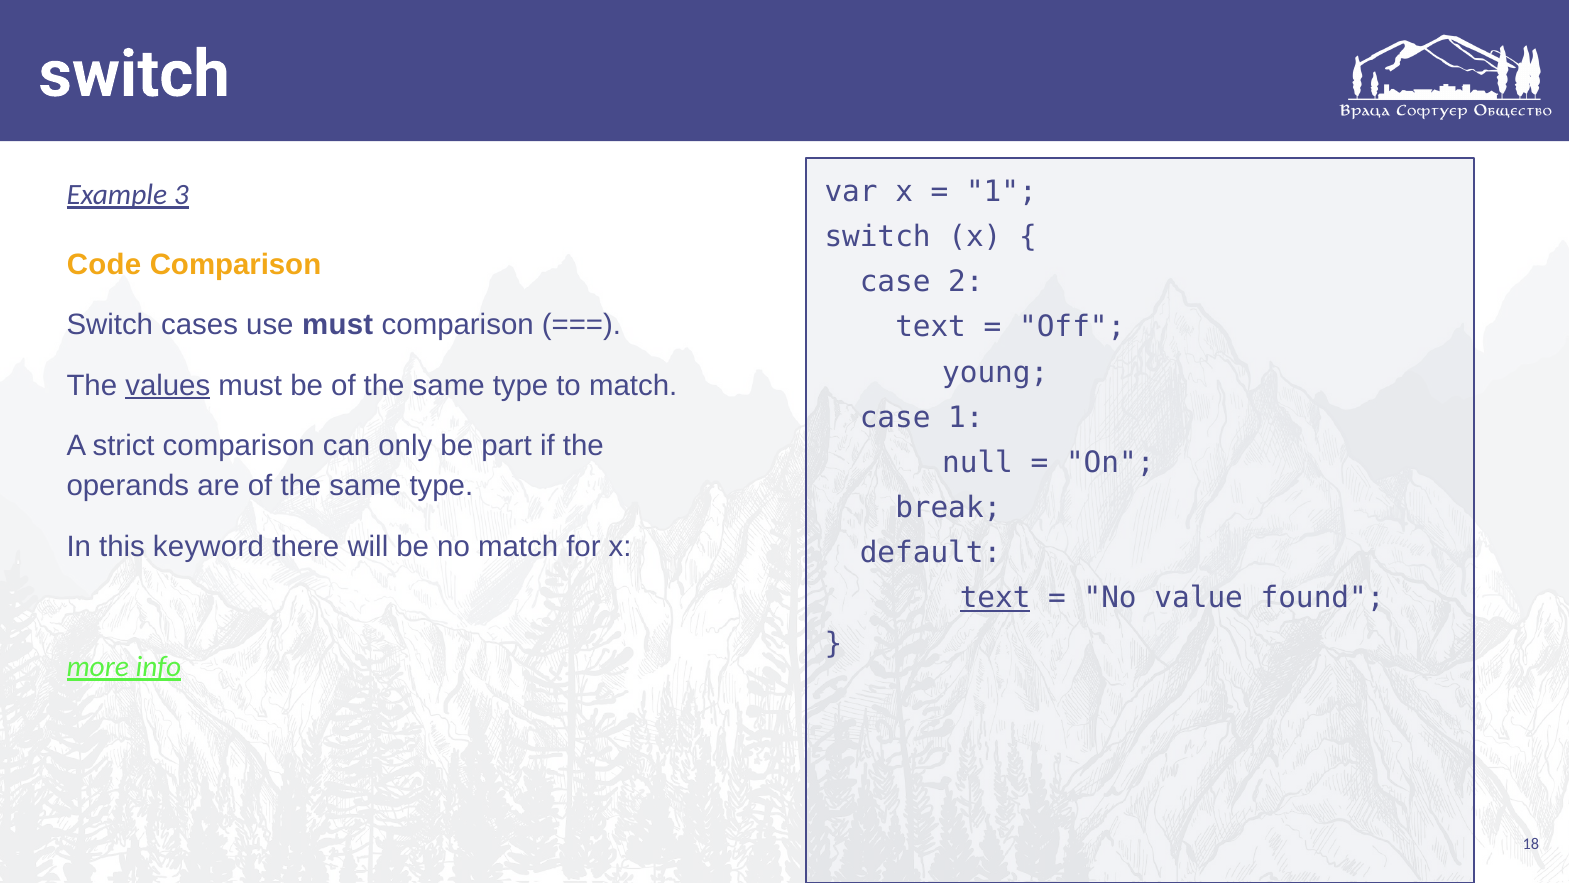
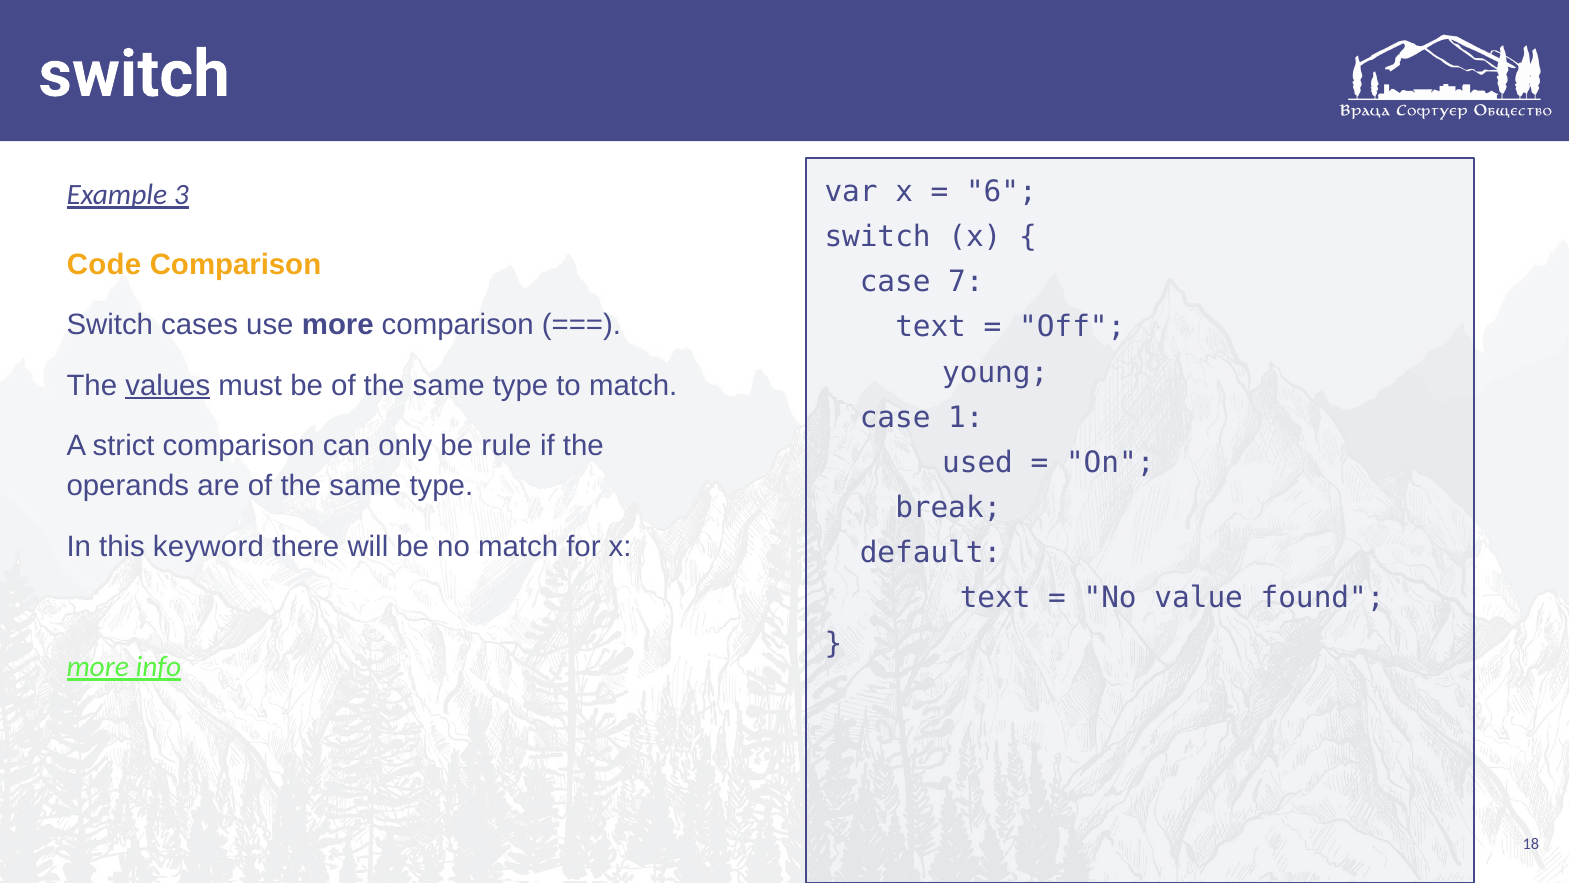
1: 1 -> 6 (1001, 192)
2: 2 -> 7 (966, 282)
use must: must -> more (338, 325)
part: part -> rule (506, 445)
null: null -> used (978, 462)
text underline: present -> none (995, 598)
